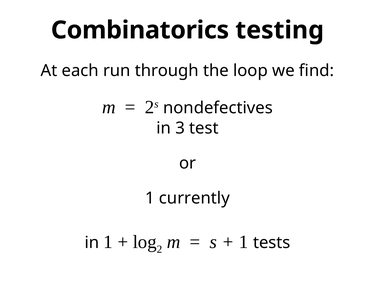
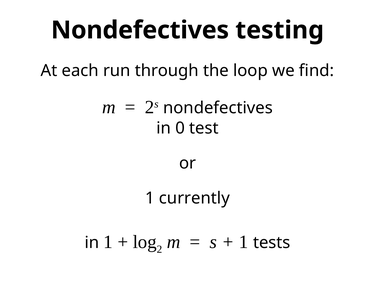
Combinatorics: Combinatorics -> Nondefectives (140, 30)
3: 3 -> 0 (180, 128)
